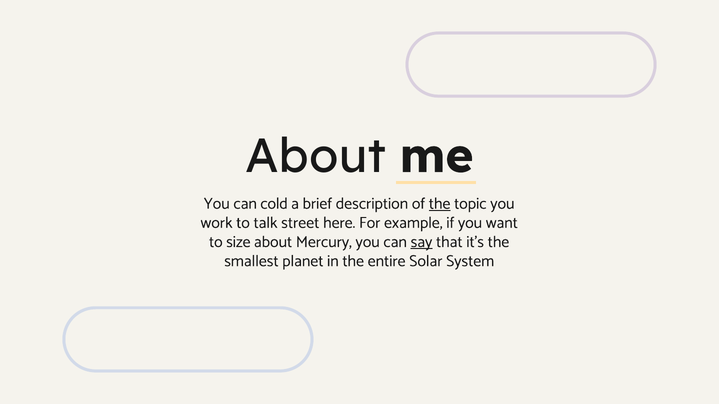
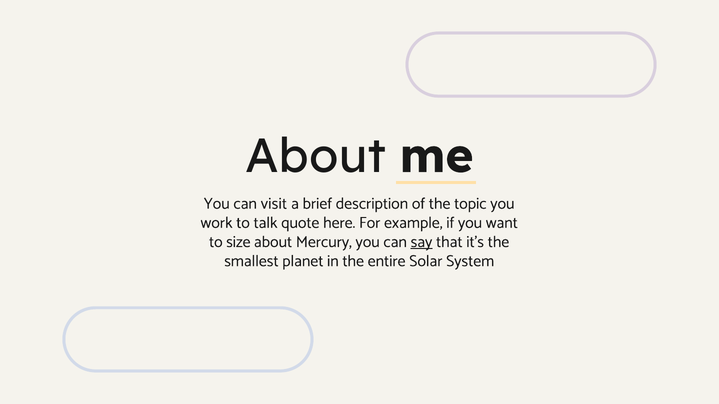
cold: cold -> visit (274, 204)
the underline: present -> none (440, 204)
street: street -> quote (300, 223)
